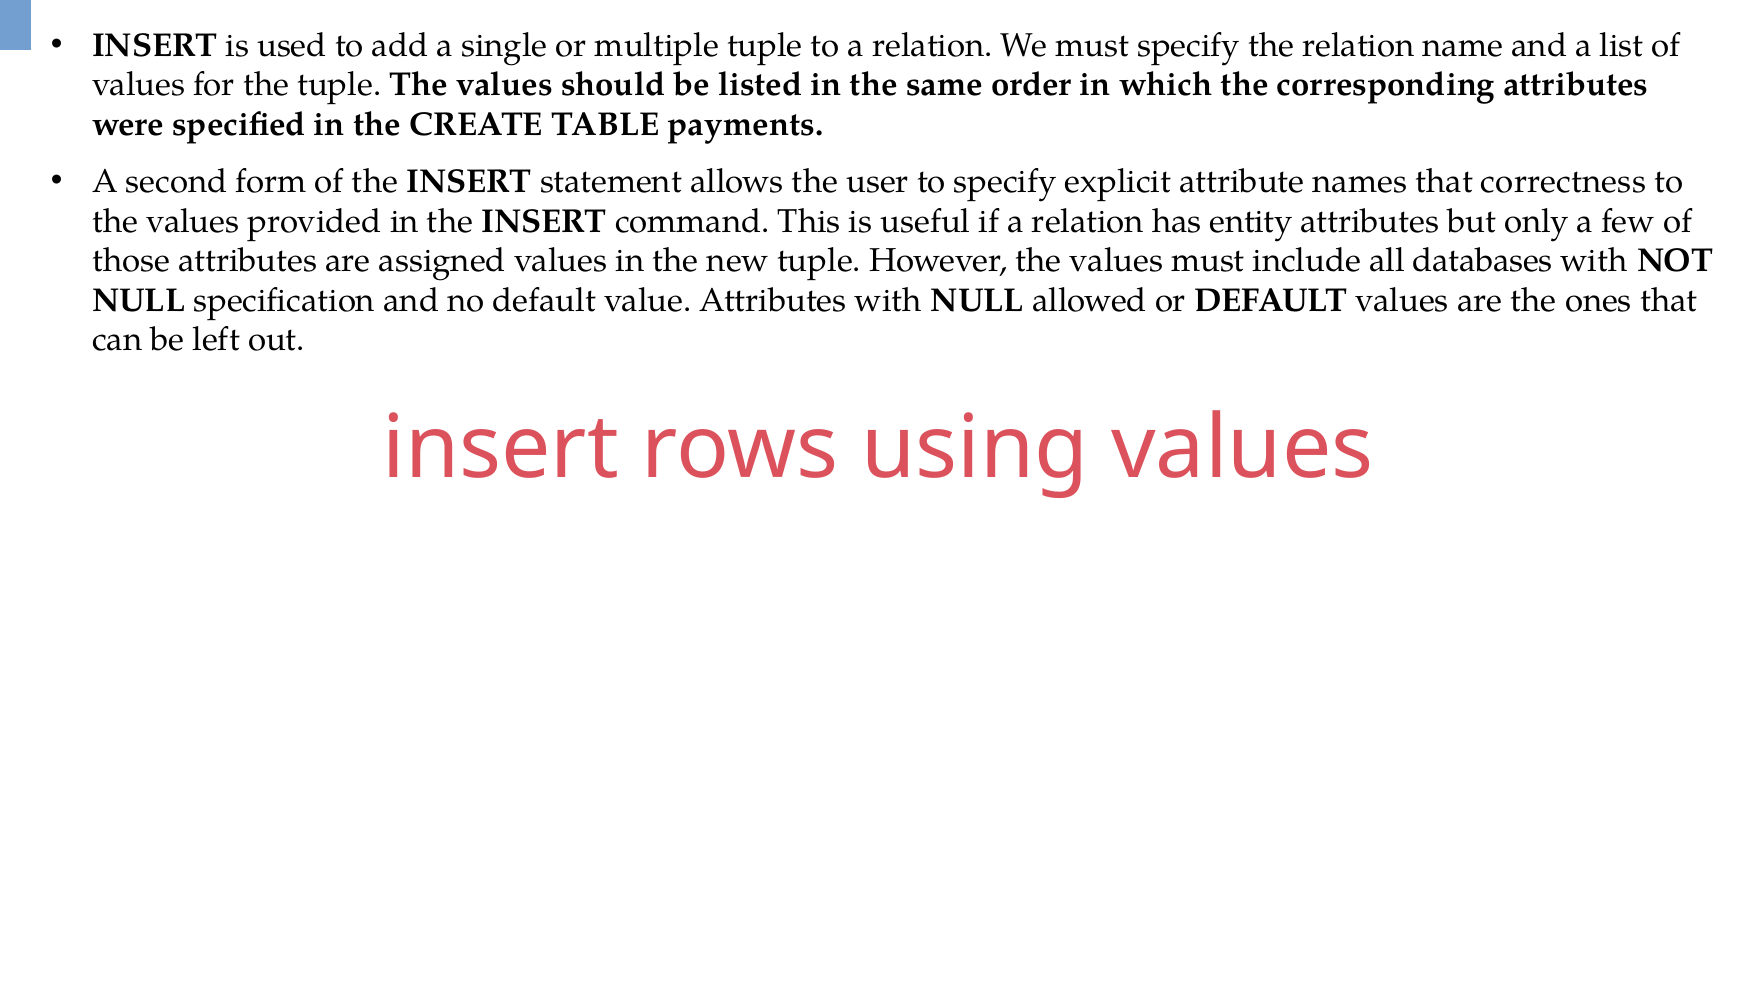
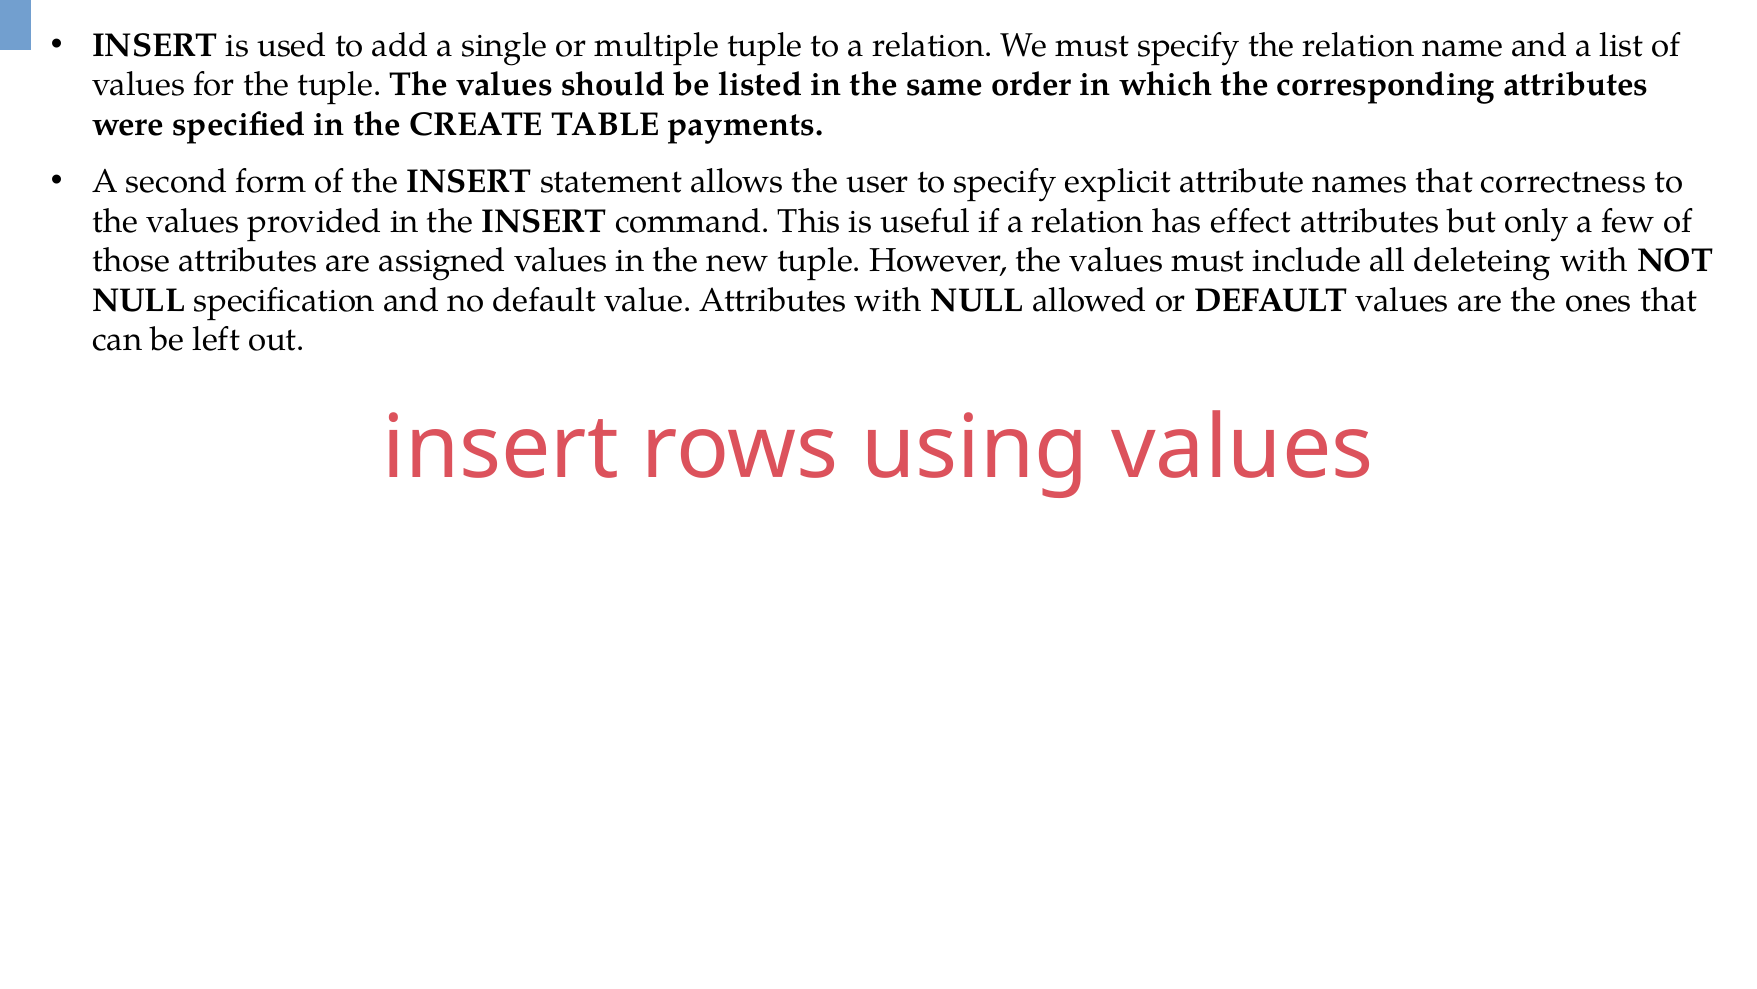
entity: entity -> effect (1251, 221)
databases: databases -> deleteing (1482, 261)
